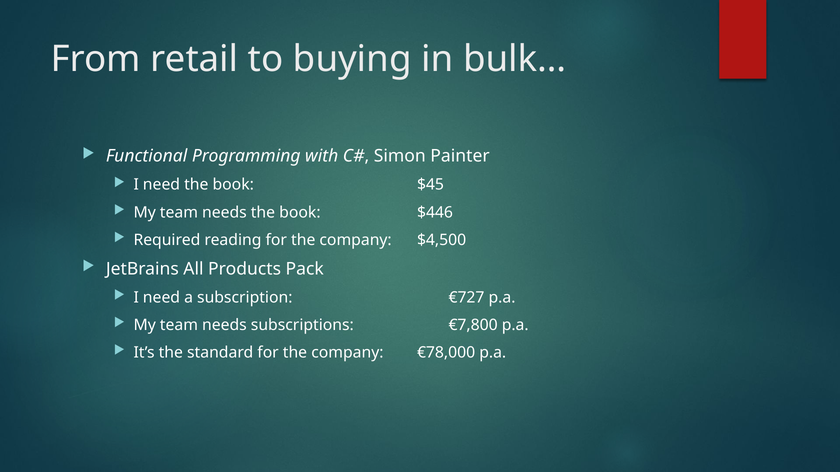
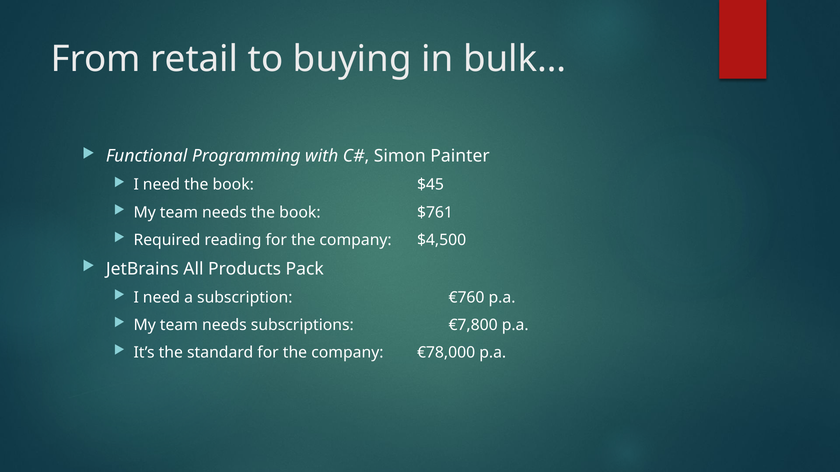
$446: $446 -> $761 (435, 213)
€727: €727 -> €760 (466, 298)
